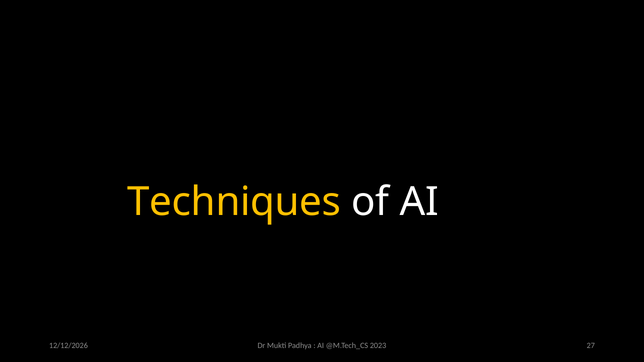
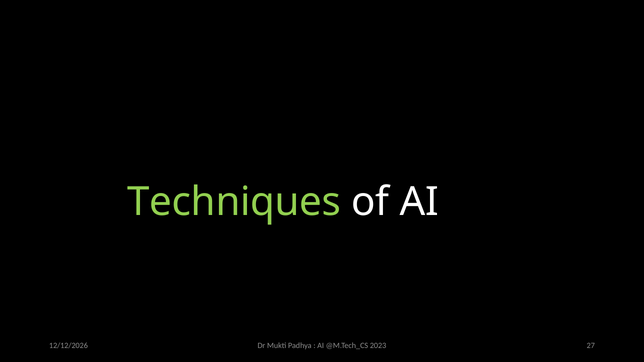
Techniques colour: yellow -> light green (234, 202)
